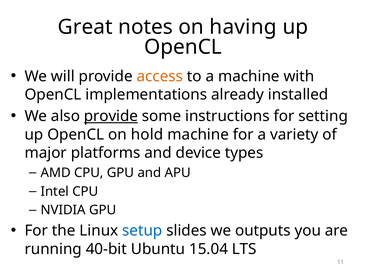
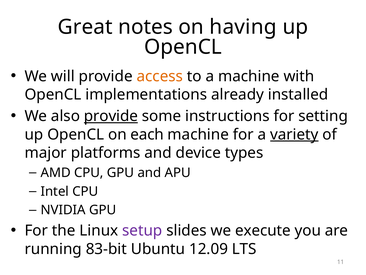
hold: hold -> each (147, 134)
variety underline: none -> present (294, 134)
setup colour: blue -> purple (142, 230)
outputs: outputs -> execute (263, 230)
40-bit: 40-bit -> 83-bit (106, 249)
15.04: 15.04 -> 12.09 (209, 249)
